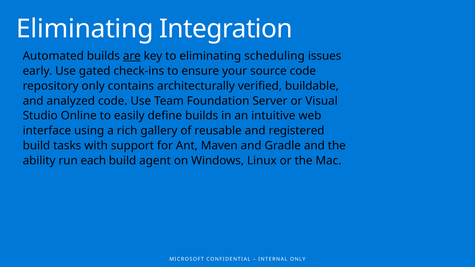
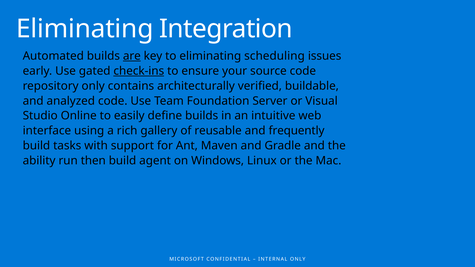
check-ins underline: none -> present (139, 71)
registered: registered -> frequently (297, 131)
each: each -> then (93, 161)
